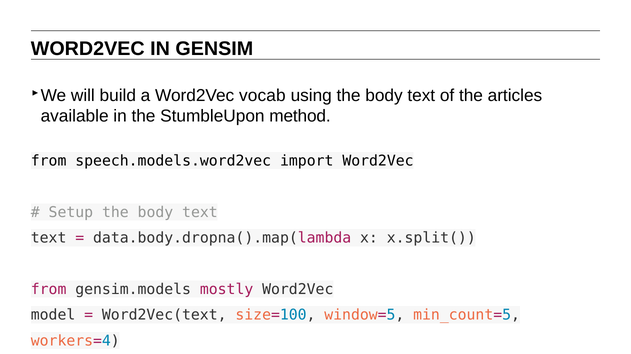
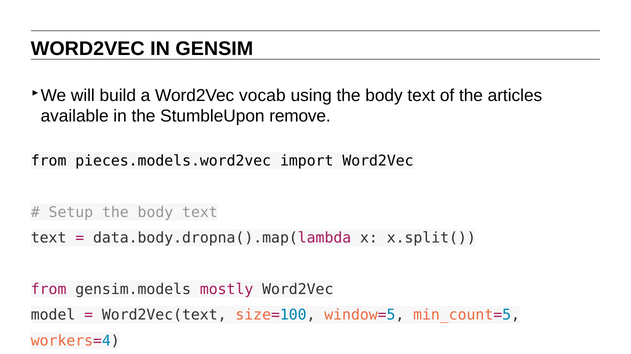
method: method -> remove (300, 116)
speech.models.word2vec: speech.models.word2vec -> pieces.models.word2vec (173, 161)
